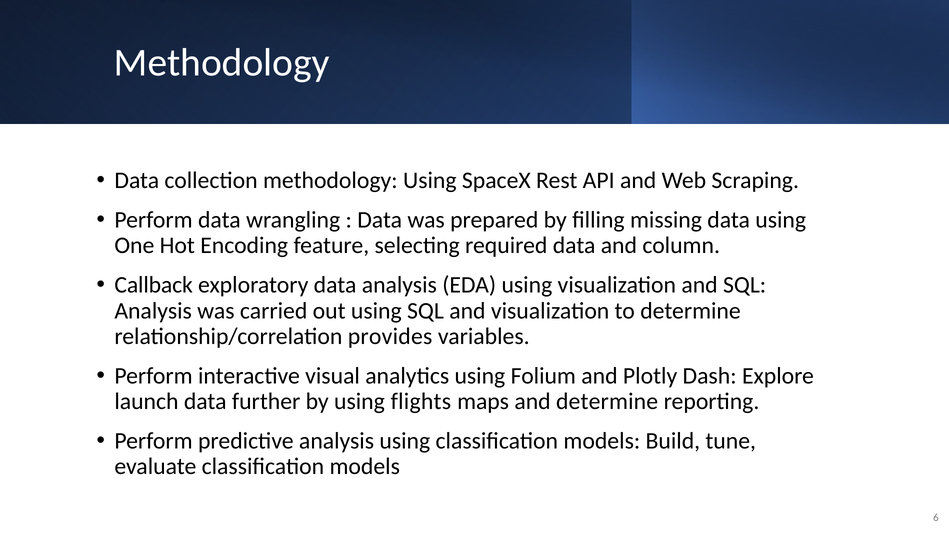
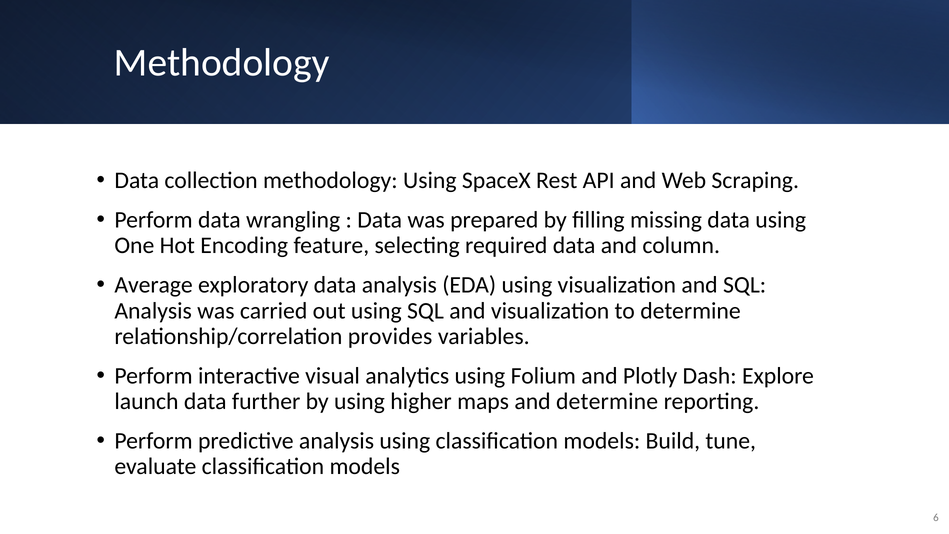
Callback: Callback -> Average (154, 285)
flights: flights -> higher (421, 401)
